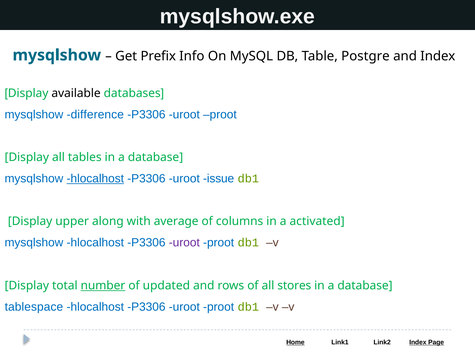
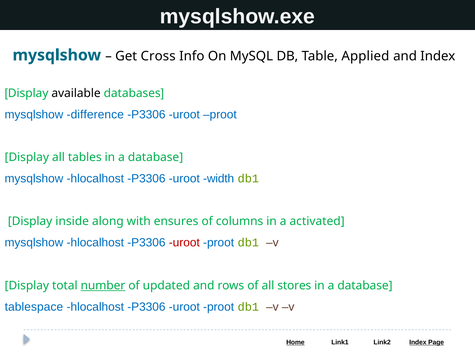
Prefix: Prefix -> Cross (158, 56)
Postgre: Postgre -> Applied (365, 56)
hlocalhost underline: present -> none (95, 179)
issue: issue -> width (219, 179)
upper: upper -> inside (72, 222)
average: average -> ensures (176, 222)
uroot colour: purple -> red (184, 243)
